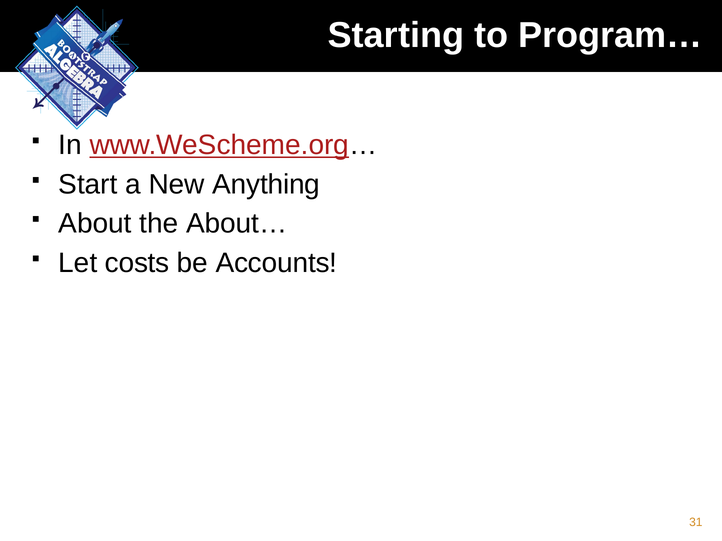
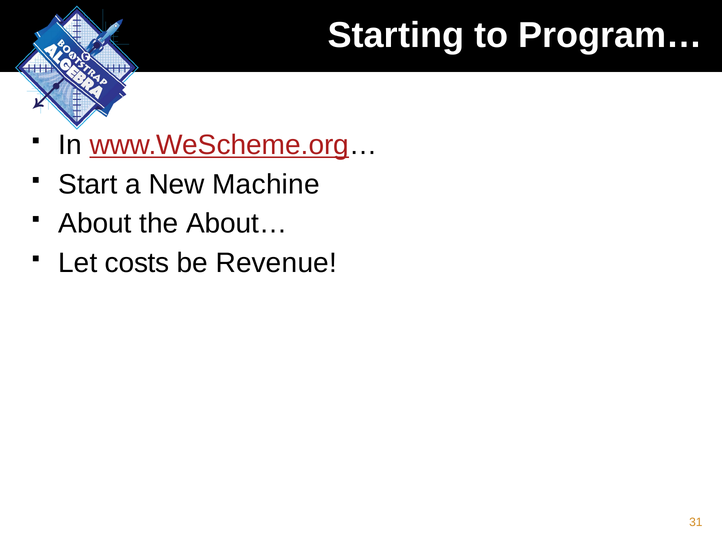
Anything: Anything -> Machine (266, 184)
Accounts: Accounts -> Revenue (276, 263)
